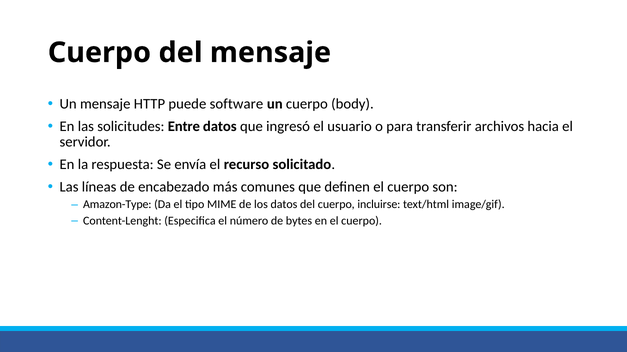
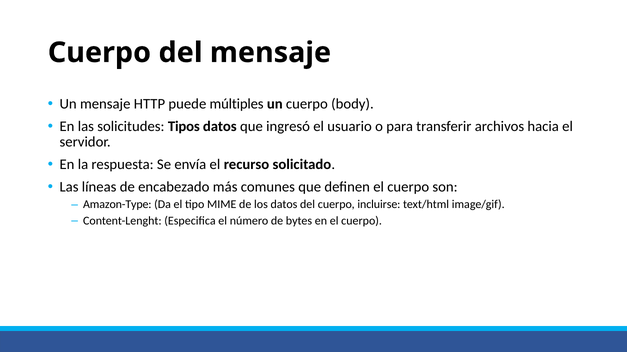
software: software -> múltiples (237, 104)
Entre: Entre -> Tipos (184, 127)
